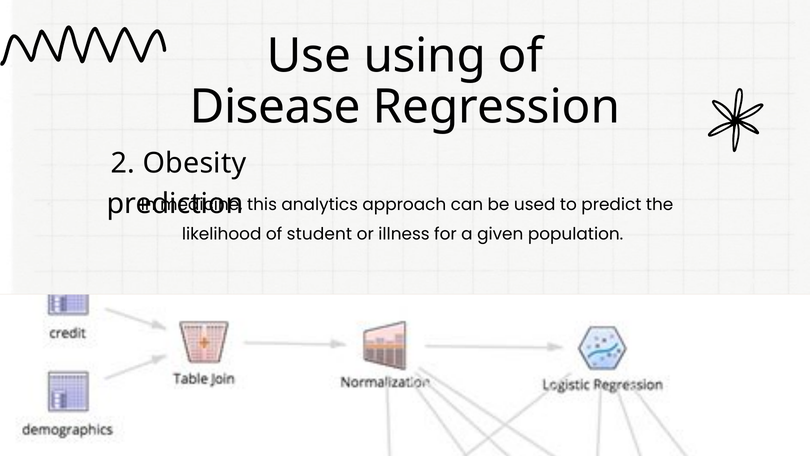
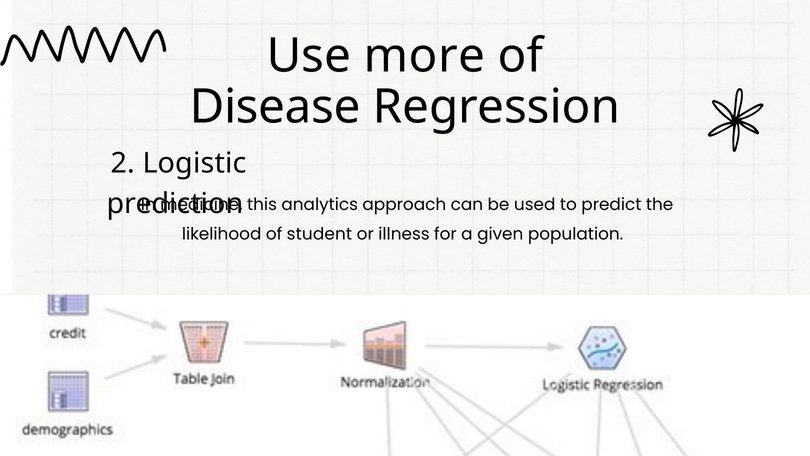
using: using -> more (424, 56)
Obesity: Obesity -> Logistic (194, 163)
